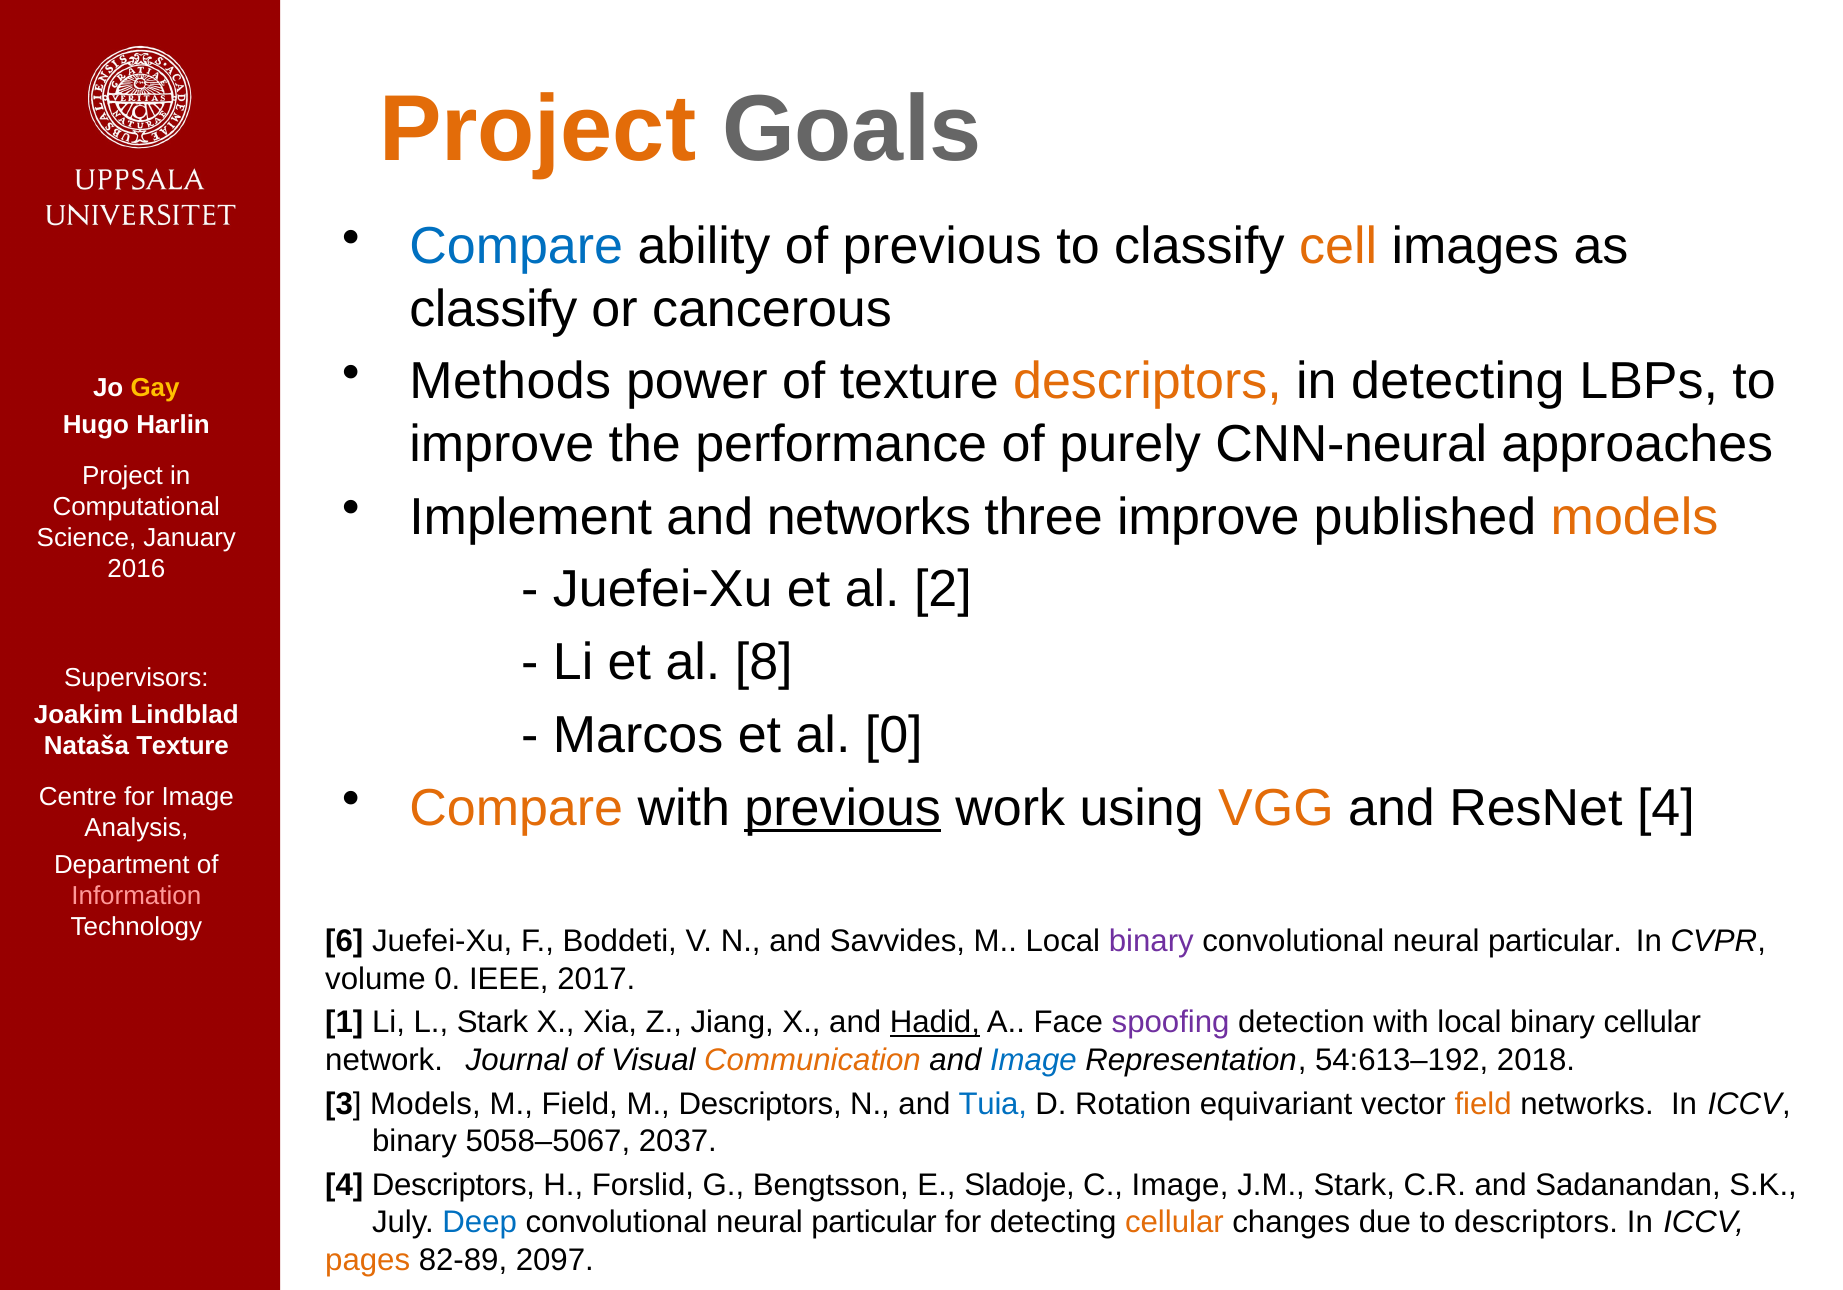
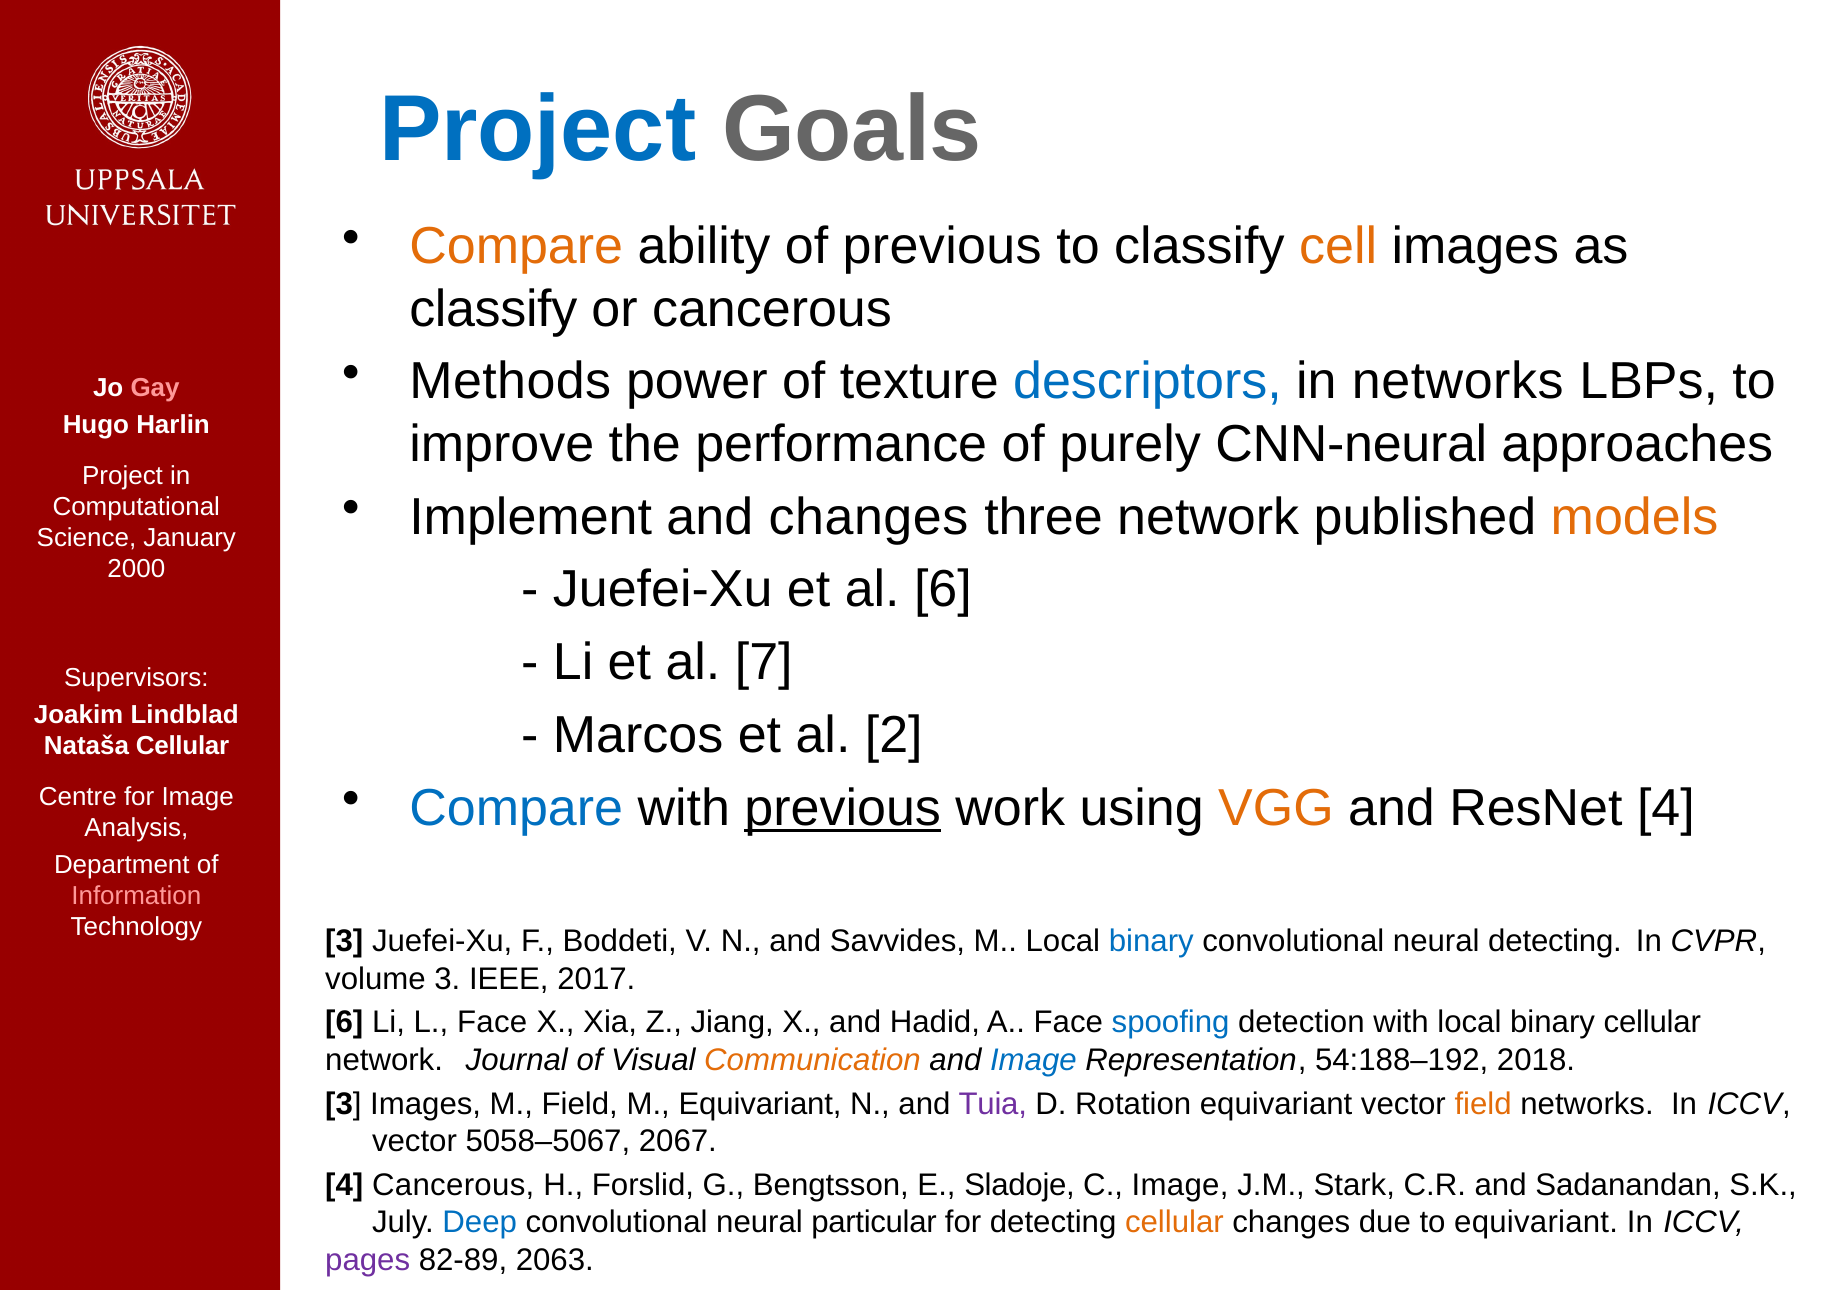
Project colour: orange -> blue (538, 130)
Compare colour: blue -> orange (516, 247)
descriptors colour: orange -> blue (1147, 382)
in detecting: detecting -> networks (1458, 382)
Gay colour: yellow -> pink (155, 388)
and networks: networks -> changes (868, 517)
three improve: improve -> network (1208, 517)
2016: 2016 -> 2000 (136, 569)
al 2: 2 -> 6 (943, 590)
8: 8 -> 7 (764, 663)
al 0: 0 -> 2 (894, 735)
Nataša Texture: Texture -> Cellular (183, 746)
Compare colour: orange -> blue (516, 808)
6: 6 -> 3 (344, 942)
binary colour: purple -> blue (1151, 942)
particular: particular -> detecting (1555, 942)
volume 0: 0 -> 3 (447, 979)
1: 1 -> 6 (344, 1023)
L Stark: Stark -> Face (492, 1023)
Hadid underline: present -> none (935, 1023)
spoofing colour: purple -> blue (1171, 1023)
54:613–192: 54:613–192 -> 54:188–192 (1402, 1060)
3 Models: Models -> Images (426, 1104)
M Descriptors: Descriptors -> Equivariant (760, 1104)
Tuia colour: blue -> purple (993, 1104)
binary: binary -> vector (414, 1141)
2037: 2037 -> 2067 (678, 1141)
4 Descriptors: Descriptors -> Cancerous (453, 1185)
to descriptors: descriptors -> equivariant (1536, 1222)
pages colour: orange -> purple (368, 1260)
2097: 2097 -> 2063 (555, 1260)
